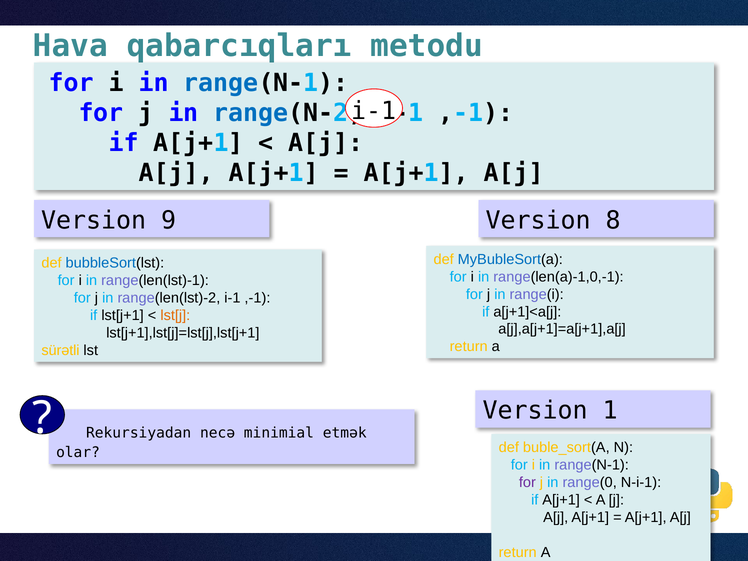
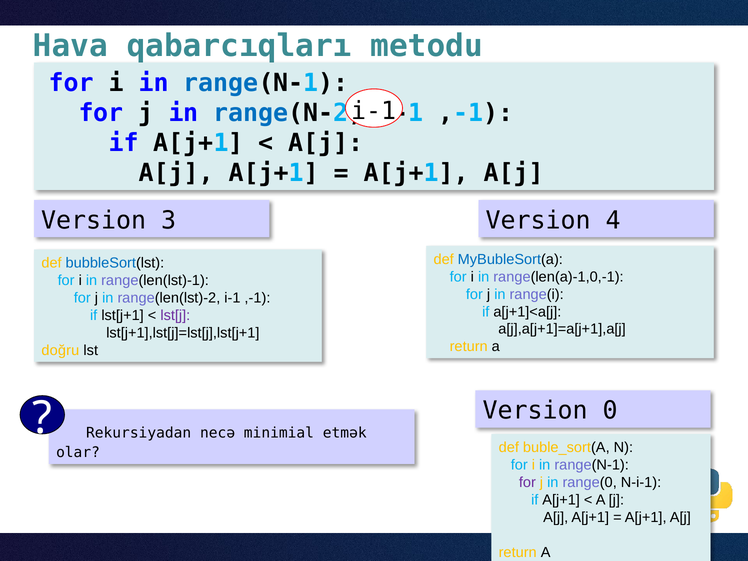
9: 9 -> 3 (169, 220)
8: 8 -> 4 (613, 220)
lst[j colour: orange -> purple (175, 315)
sürətli: sürətli -> doğru (60, 350)
1: 1 -> 0 (610, 411)
